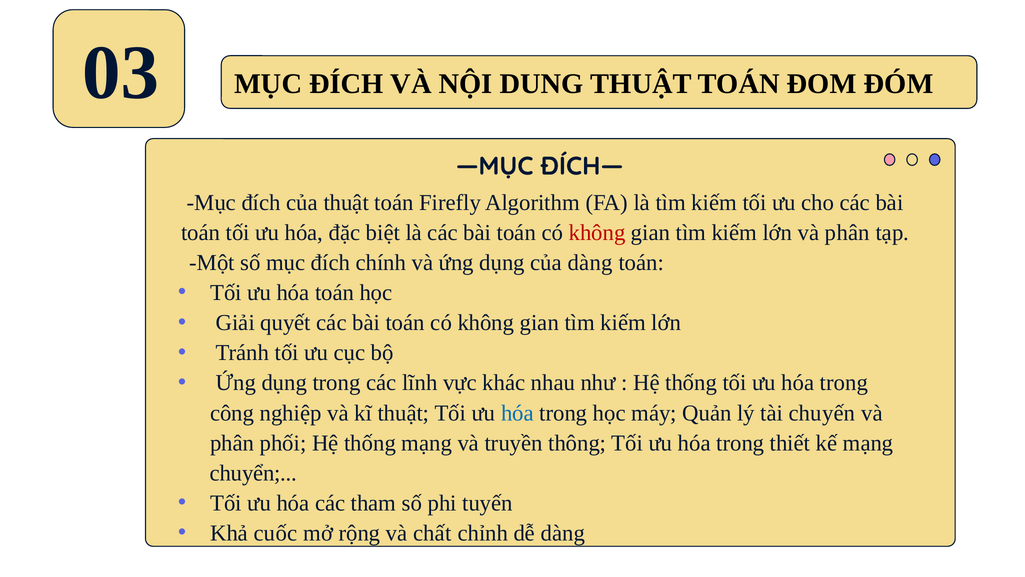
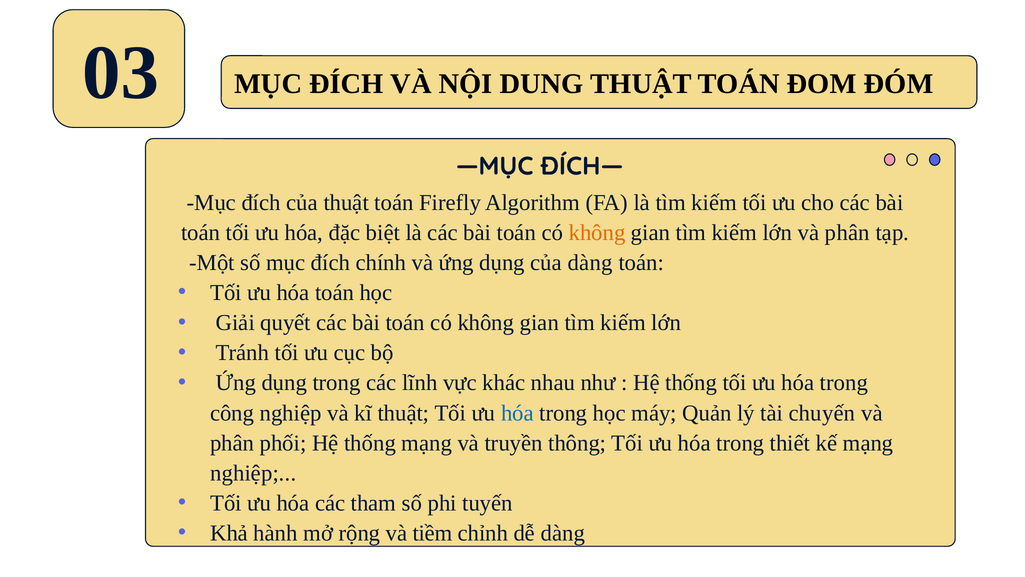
không colour: red -> orange (597, 233)
chuyển: chuyển -> nghiệp (253, 473)
cuốc: cuốc -> hành (276, 533)
chất: chất -> tiềm (433, 533)
